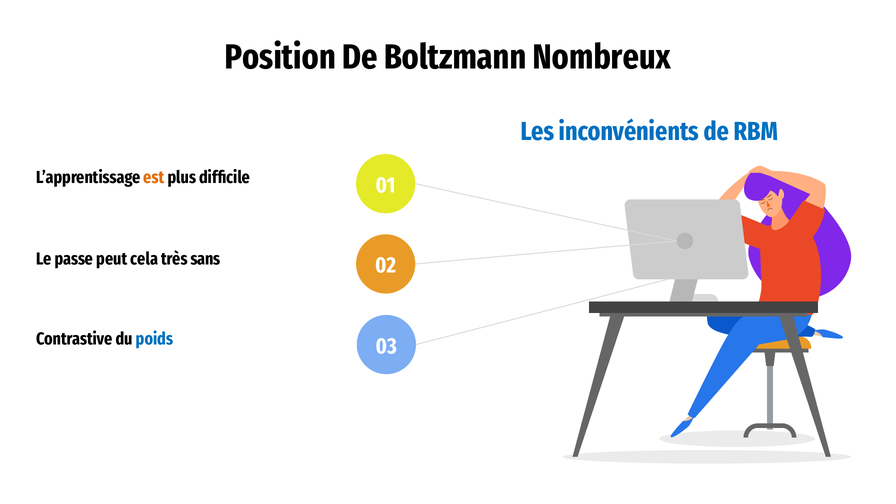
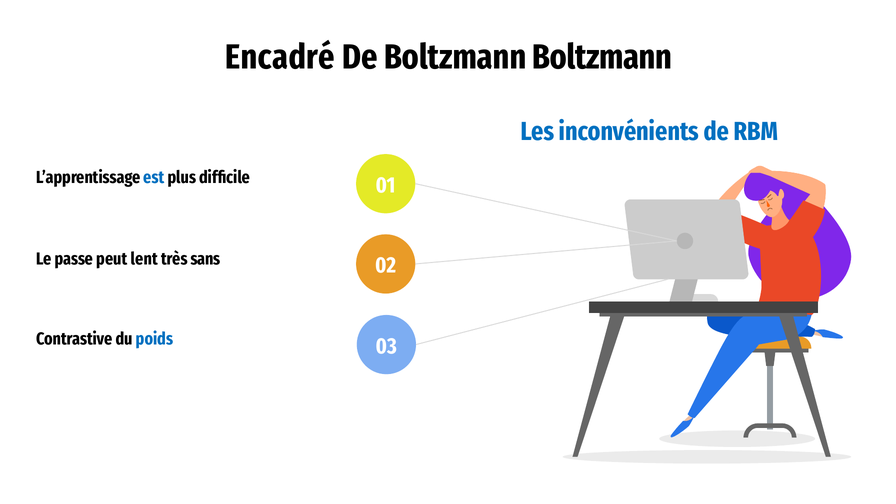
Position: Position -> Encadré (280, 57)
Boltzmann Nombreux: Nombreux -> Boltzmann (602, 57)
est colour: orange -> blue (154, 177)
cela: cela -> lent (144, 259)
